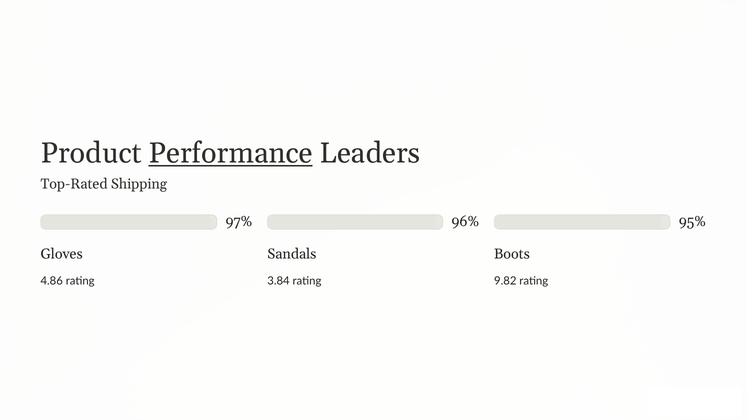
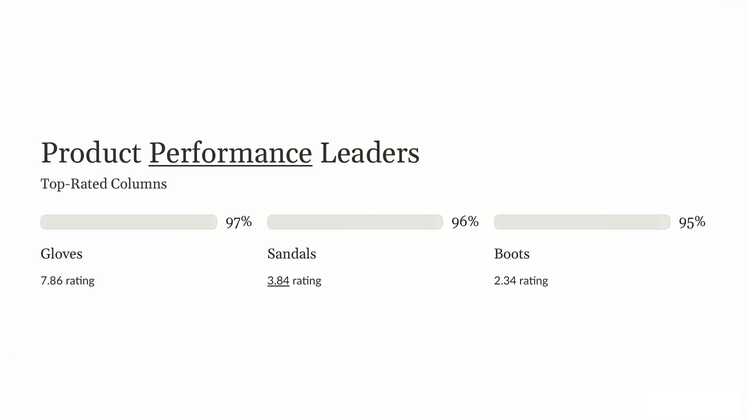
Shipping: Shipping -> Columns (139, 184)
4.86: 4.86 -> 7.86 (52, 281)
3.84 underline: none -> present (278, 281)
9.82: 9.82 -> 2.34 (505, 281)
